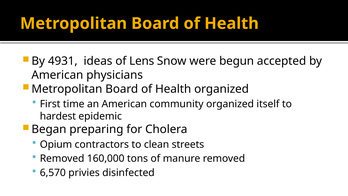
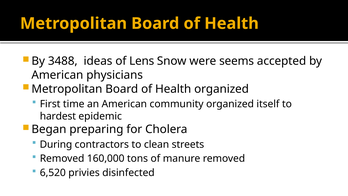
4931: 4931 -> 3488 (63, 61)
begun: begun -> seems (237, 61)
Opium: Opium -> During (56, 144)
6,570: 6,570 -> 6,520 (53, 173)
